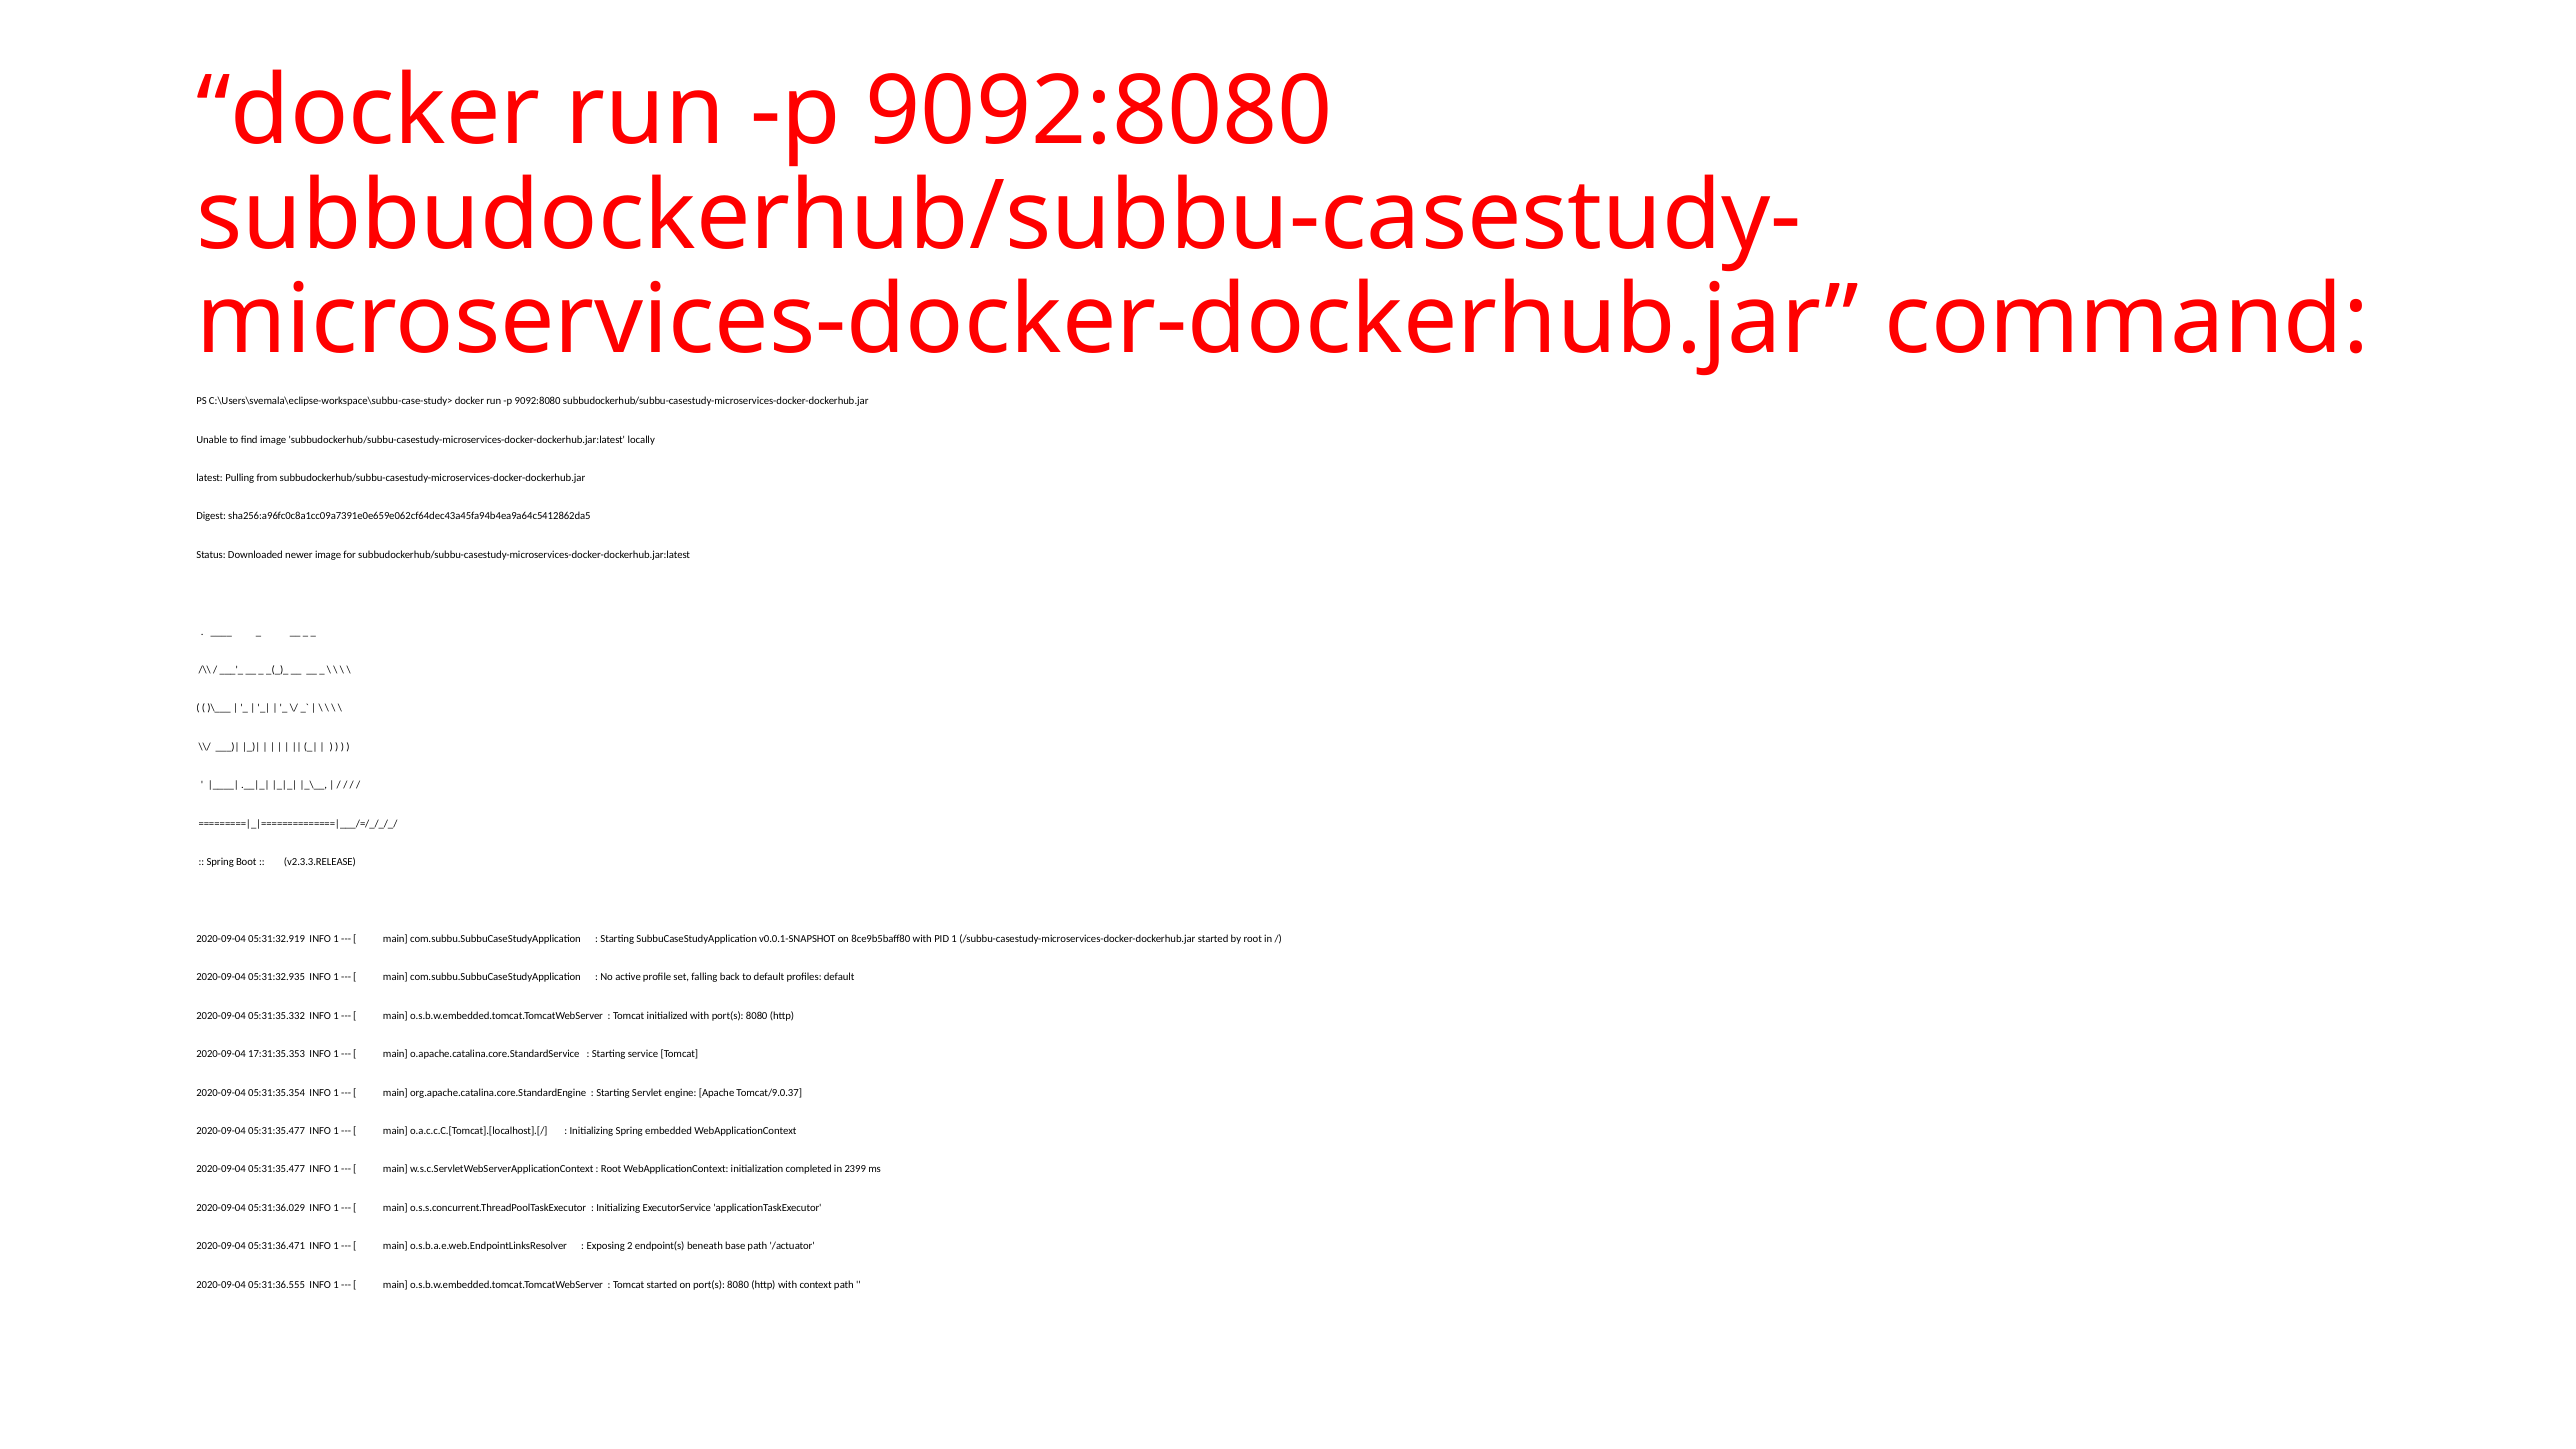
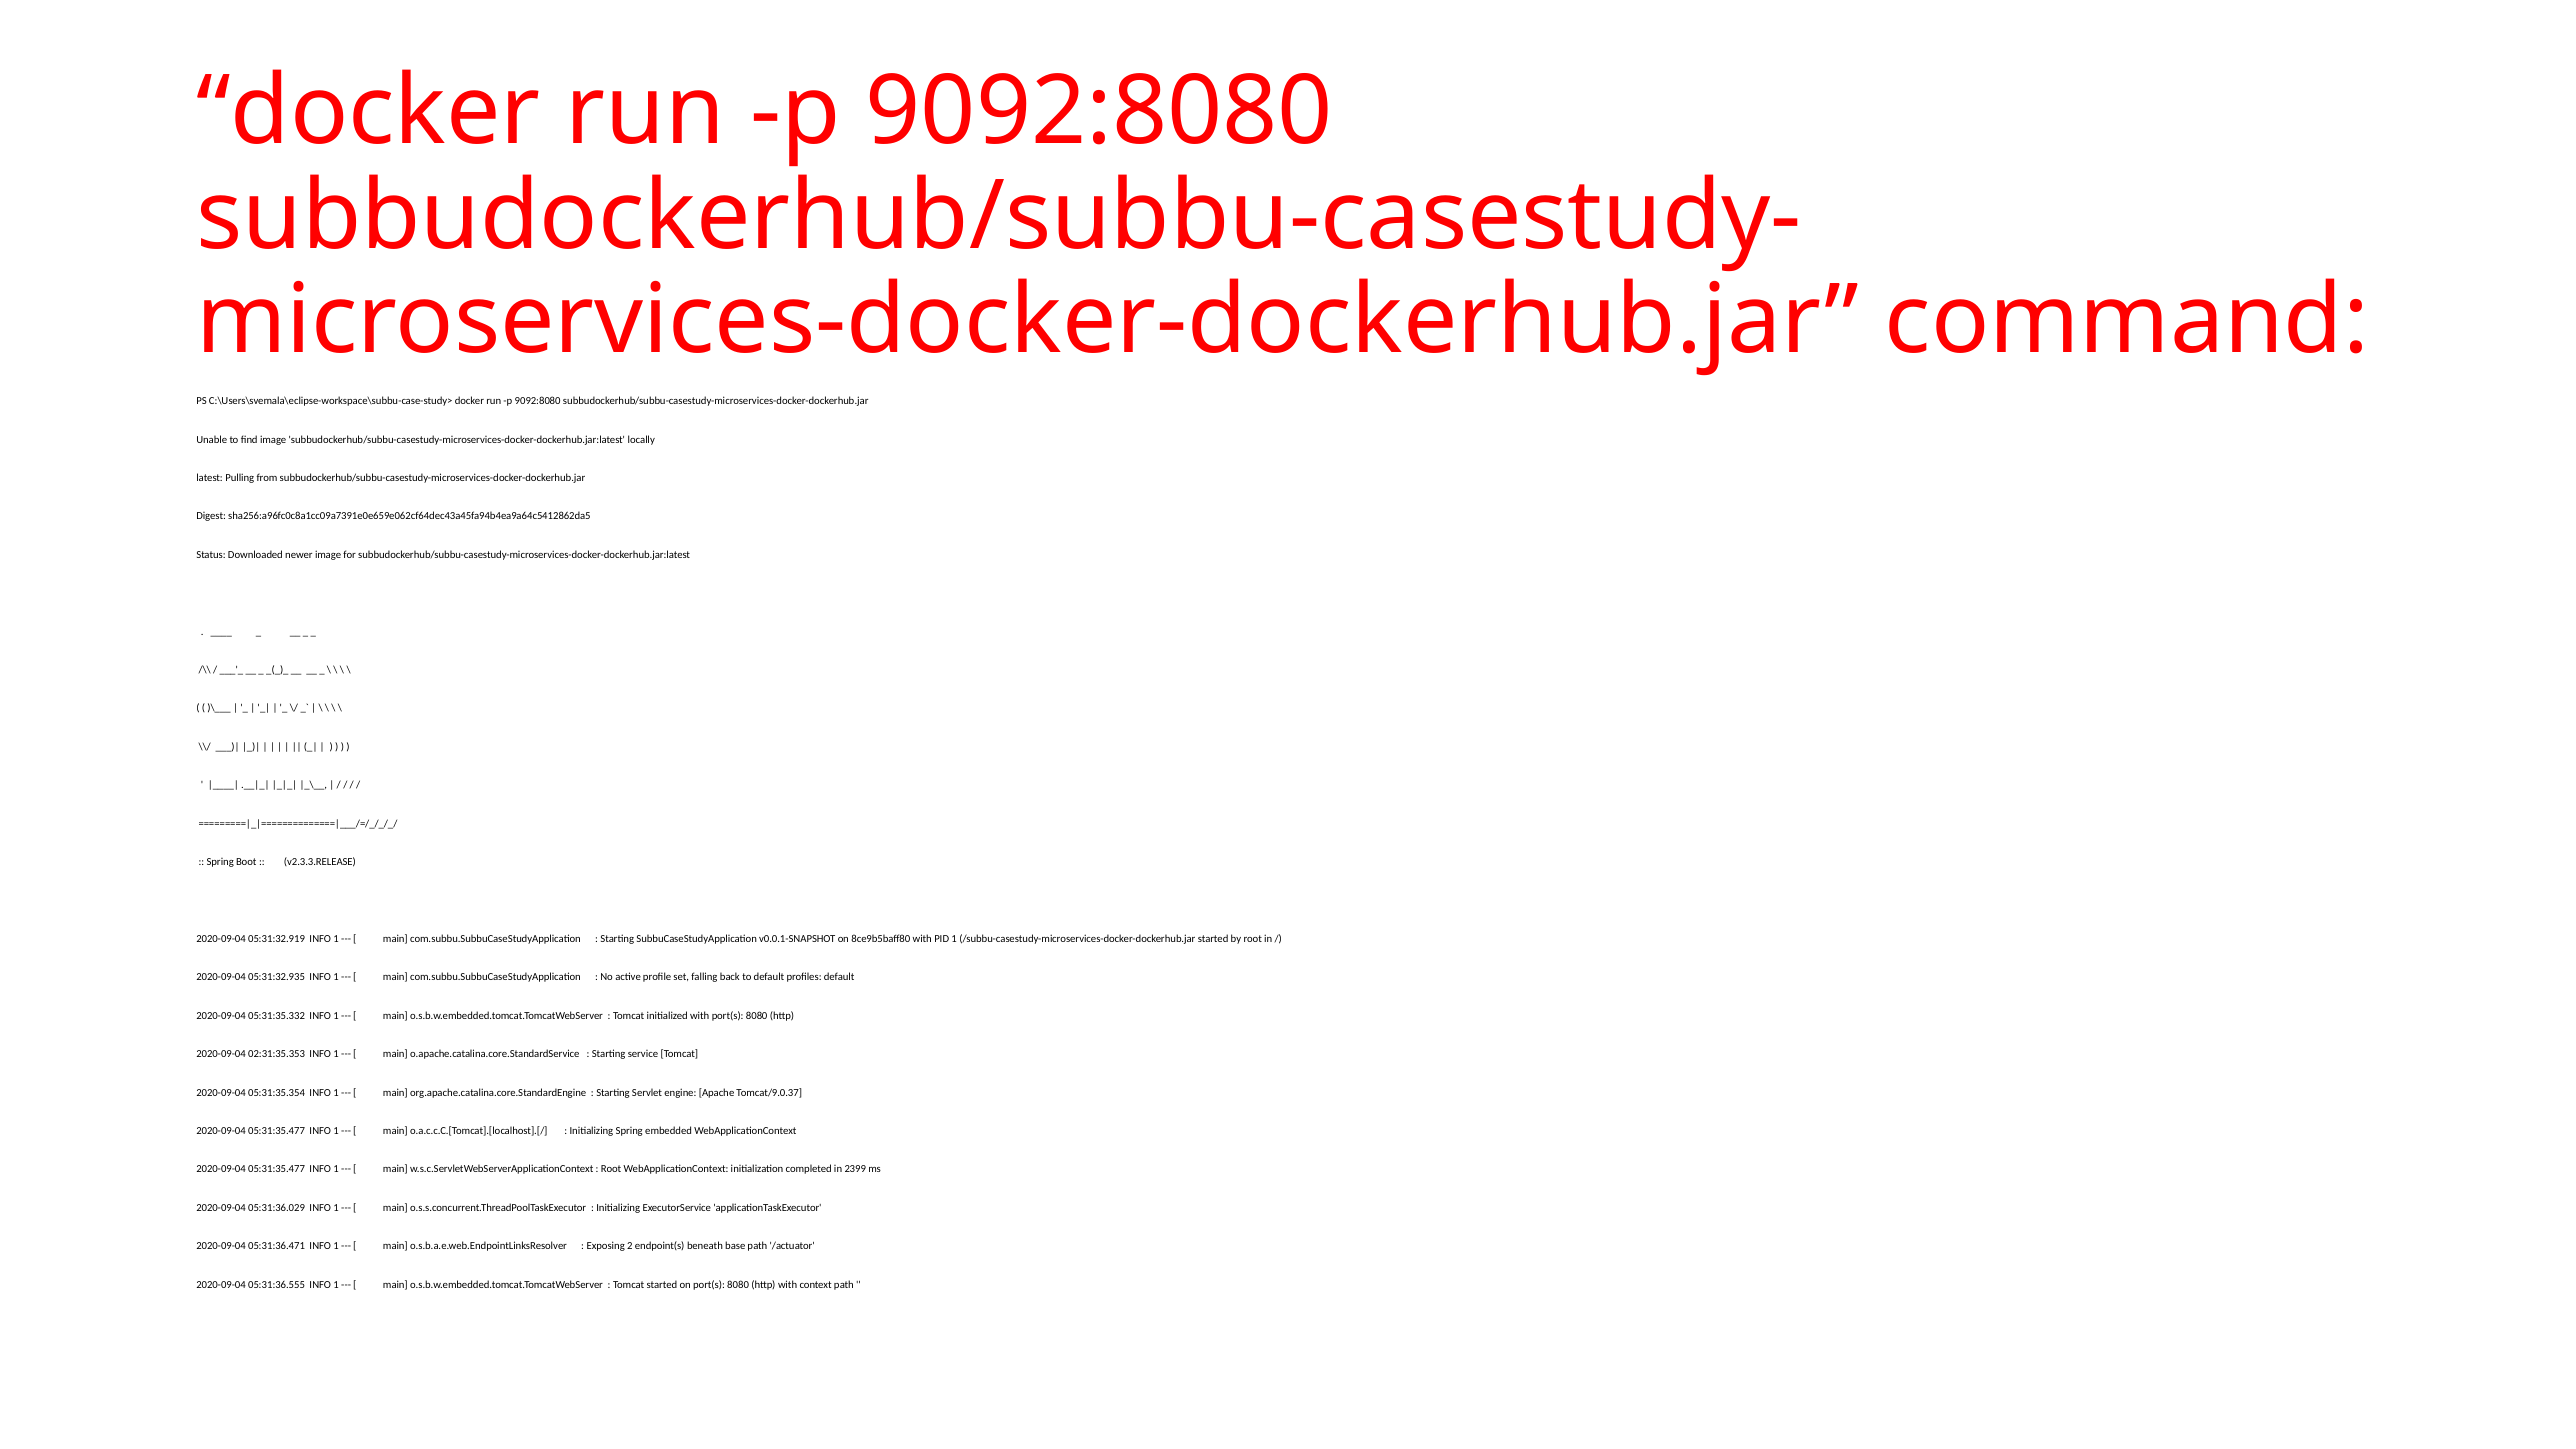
17:31:35.353: 17:31:35.353 -> 02:31:35.353 (277, 1054)
